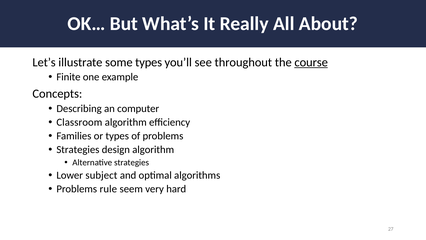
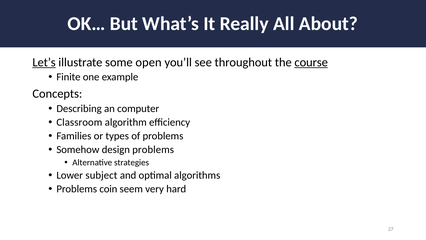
Let’s underline: none -> present (44, 62)
some types: types -> open (149, 62)
Strategies: Strategies -> Somehow (78, 150)
design algorithm: algorithm -> problems (153, 150)
rule: rule -> coin (108, 189)
